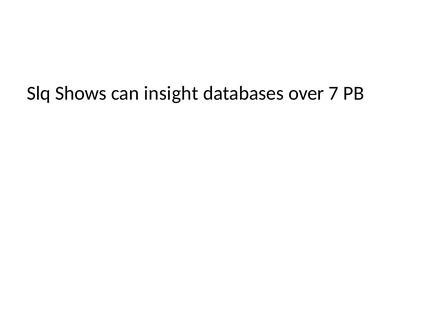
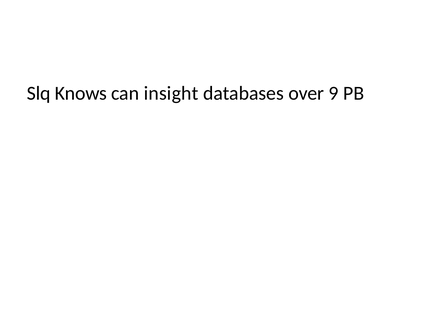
Shows: Shows -> Knows (81, 93)
7: 7 -> 9 (334, 93)
